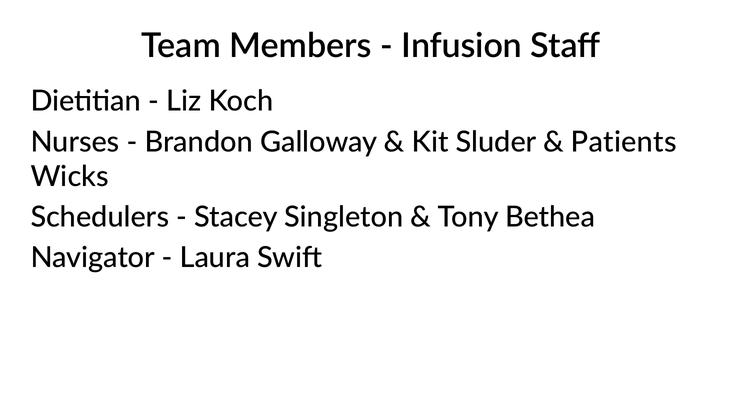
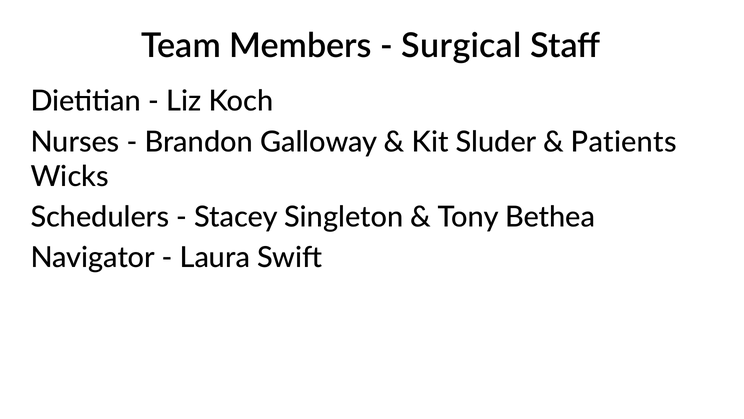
Infusion: Infusion -> Surgical (461, 46)
